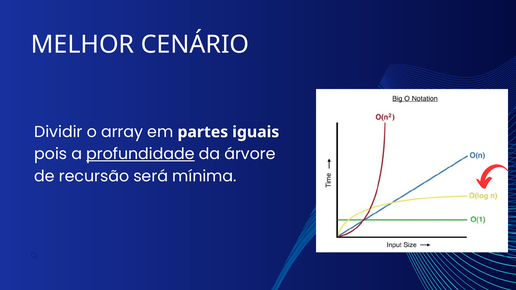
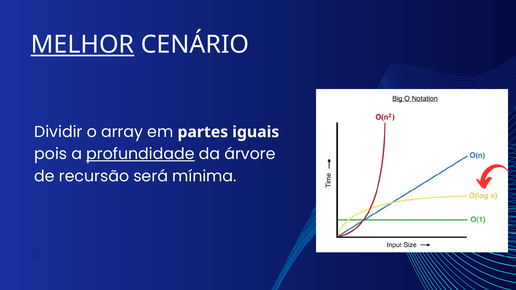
MELHOR underline: none -> present (82, 45)
